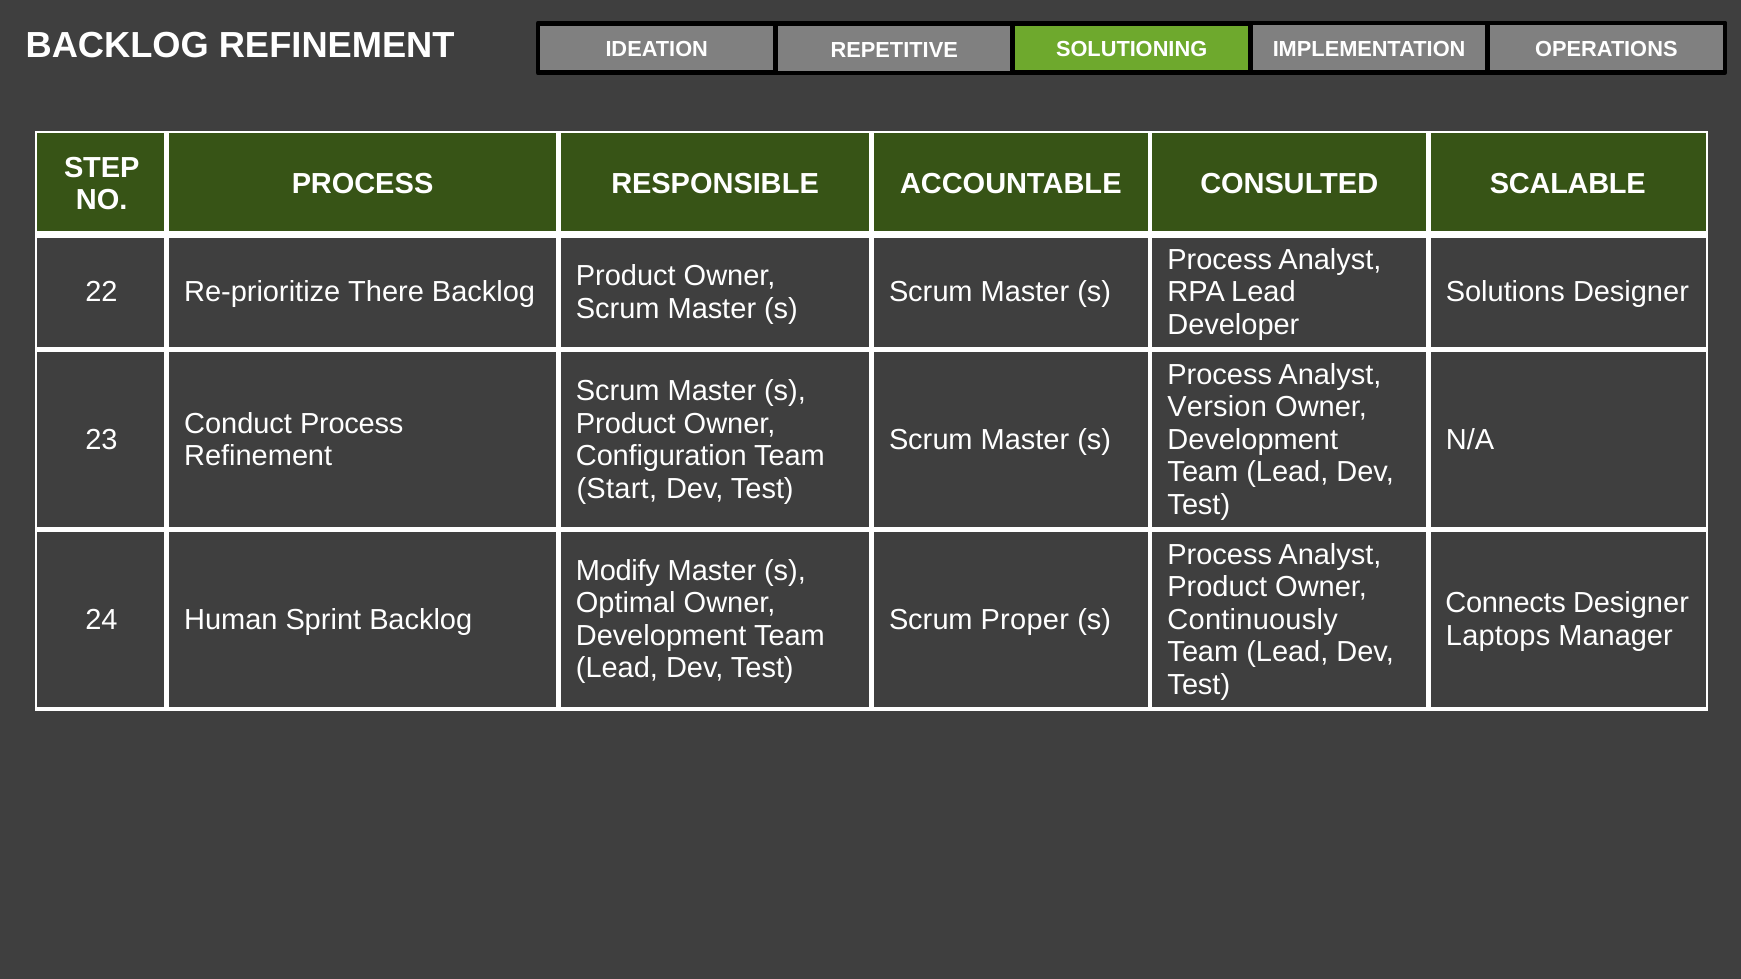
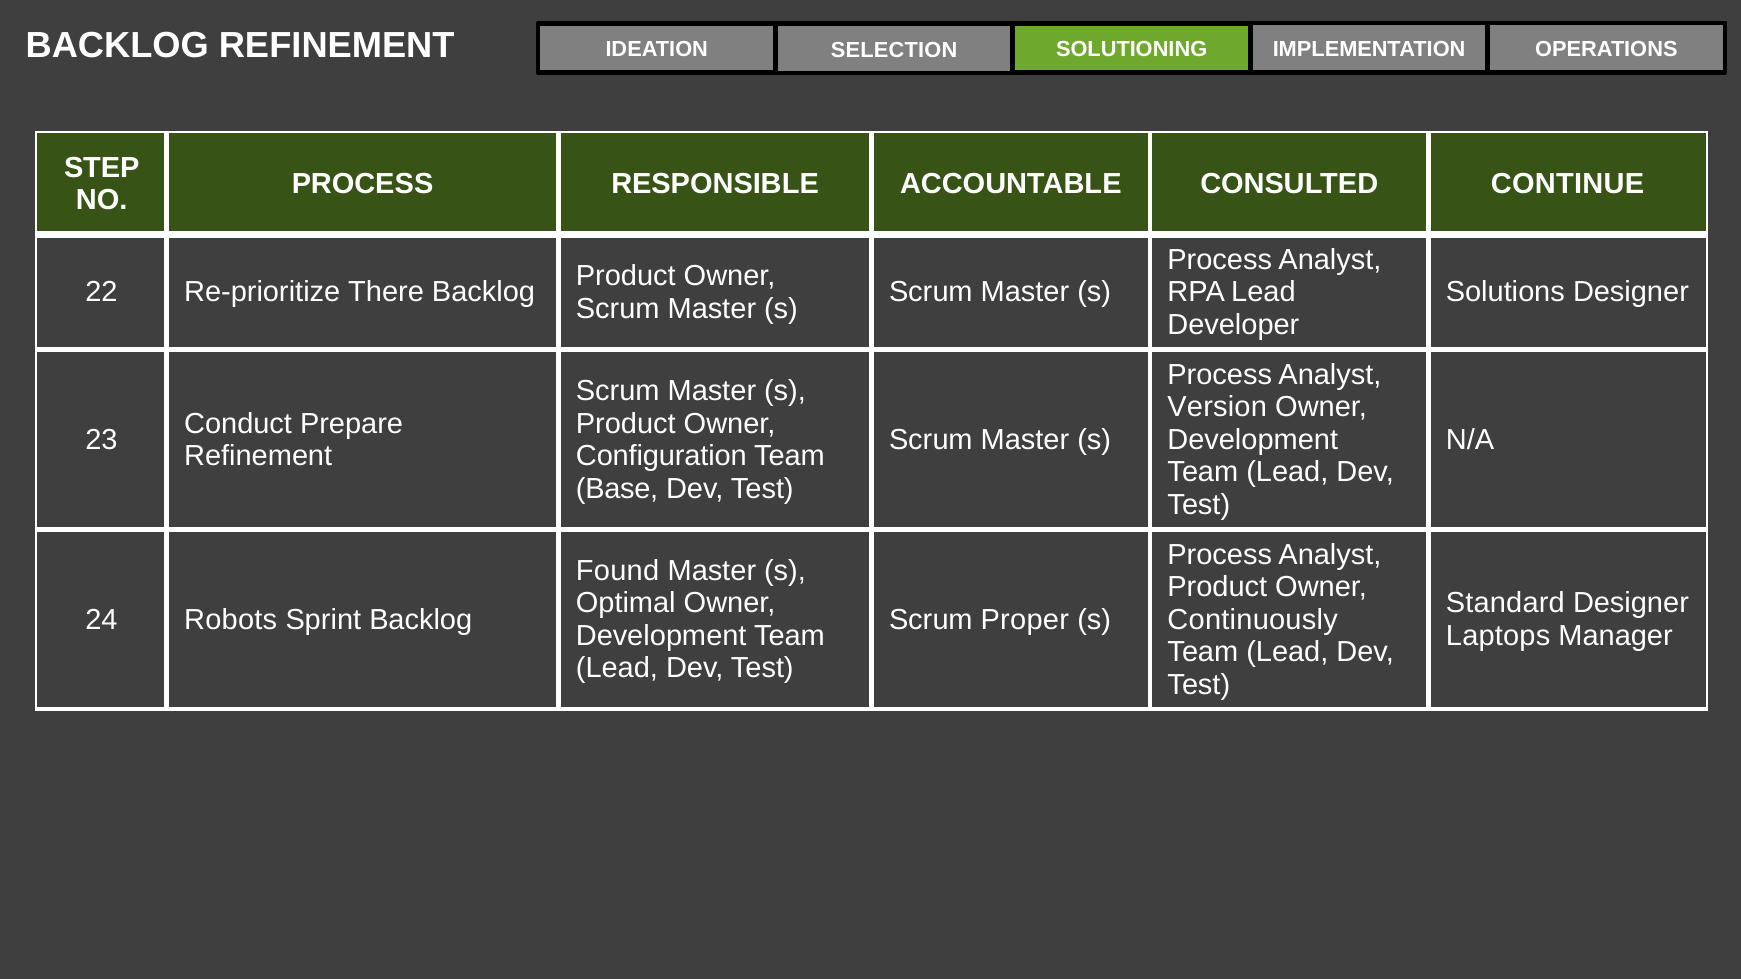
REPETITIVE: REPETITIVE -> SELECTION (894, 50)
SCALABLE: SCALABLE -> CONTINUE (1568, 184)
Conduct Process: Process -> Prepare (352, 424)
Start: Start -> Base (617, 489)
Modify: Modify -> Found (618, 571)
Connects: Connects -> Standard (1505, 604)
Human: Human -> Robots (231, 620)
